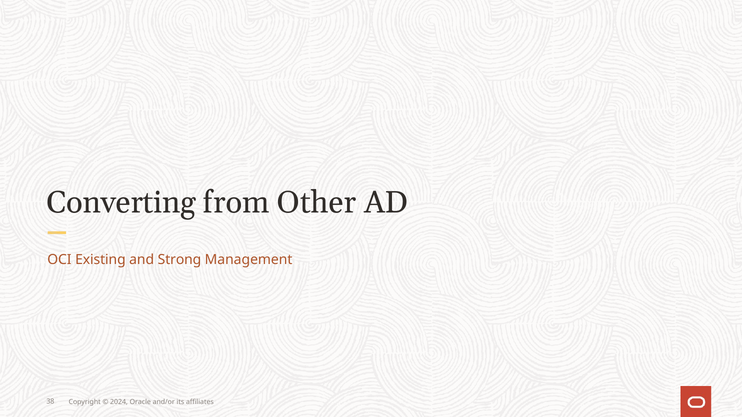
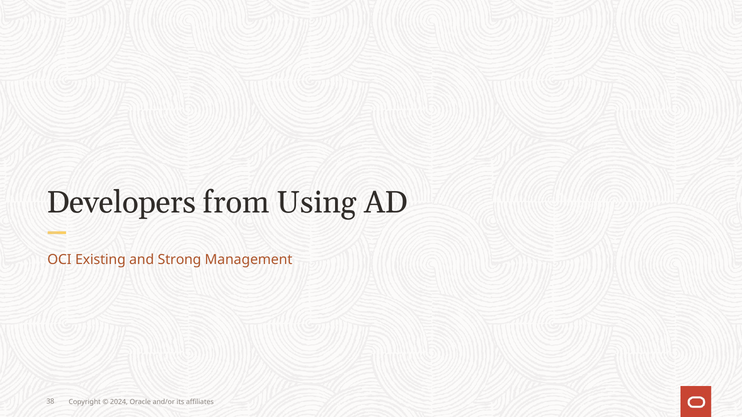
Converting: Converting -> Developers (121, 203)
Other: Other -> Using (317, 203)
